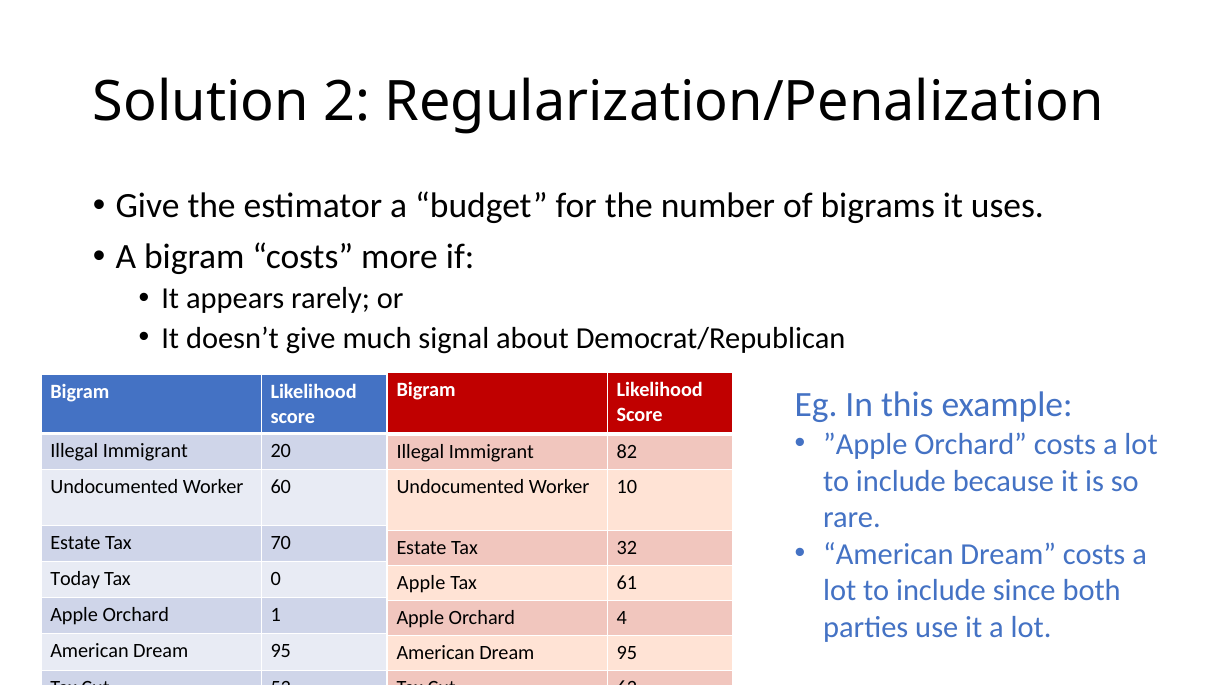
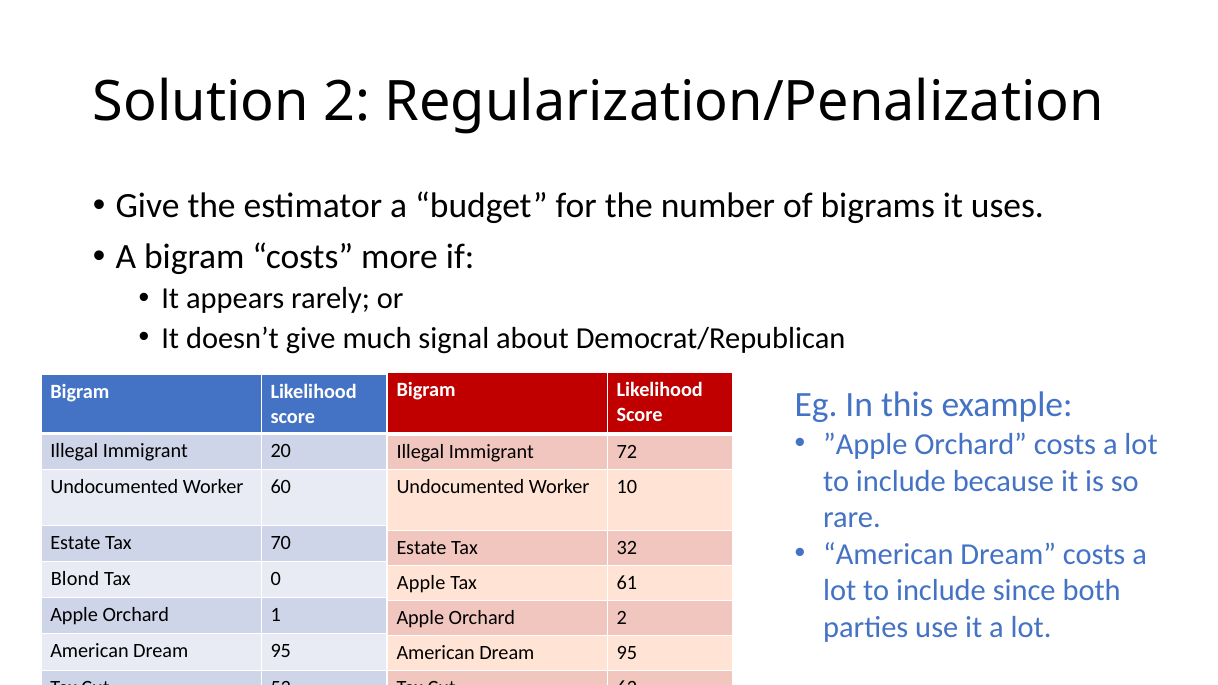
82: 82 -> 72 (627, 451)
Today: Today -> Blond (75, 579)
Orchard 4: 4 -> 2 (622, 618)
